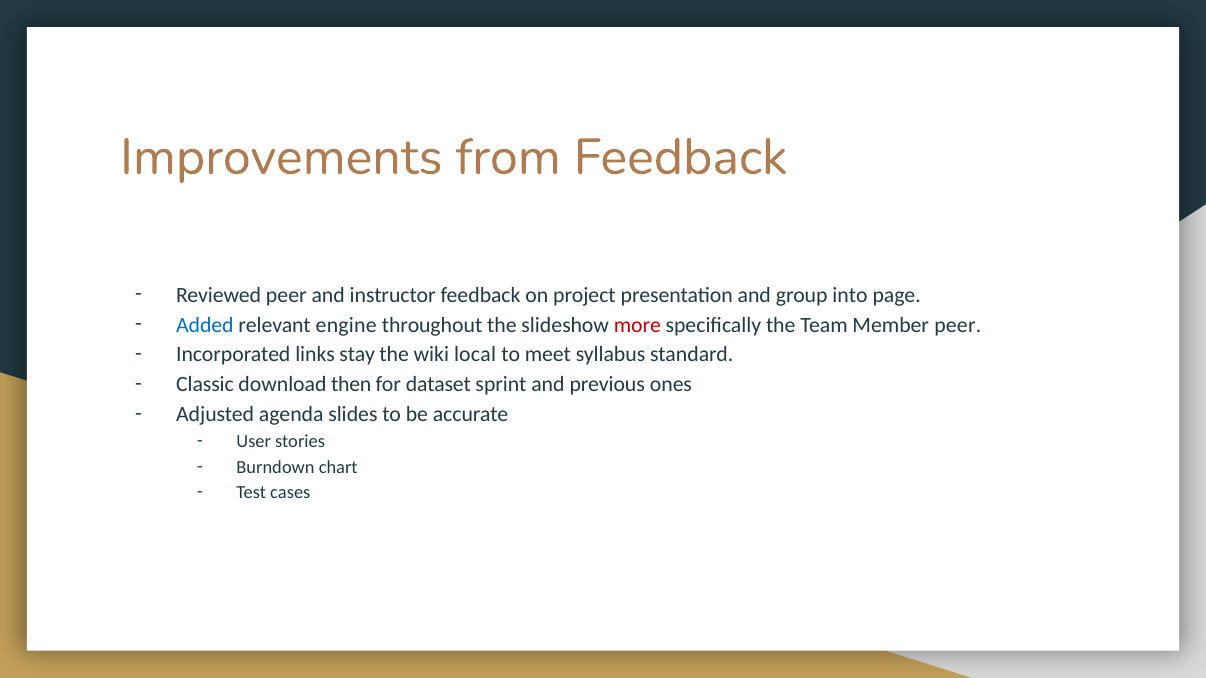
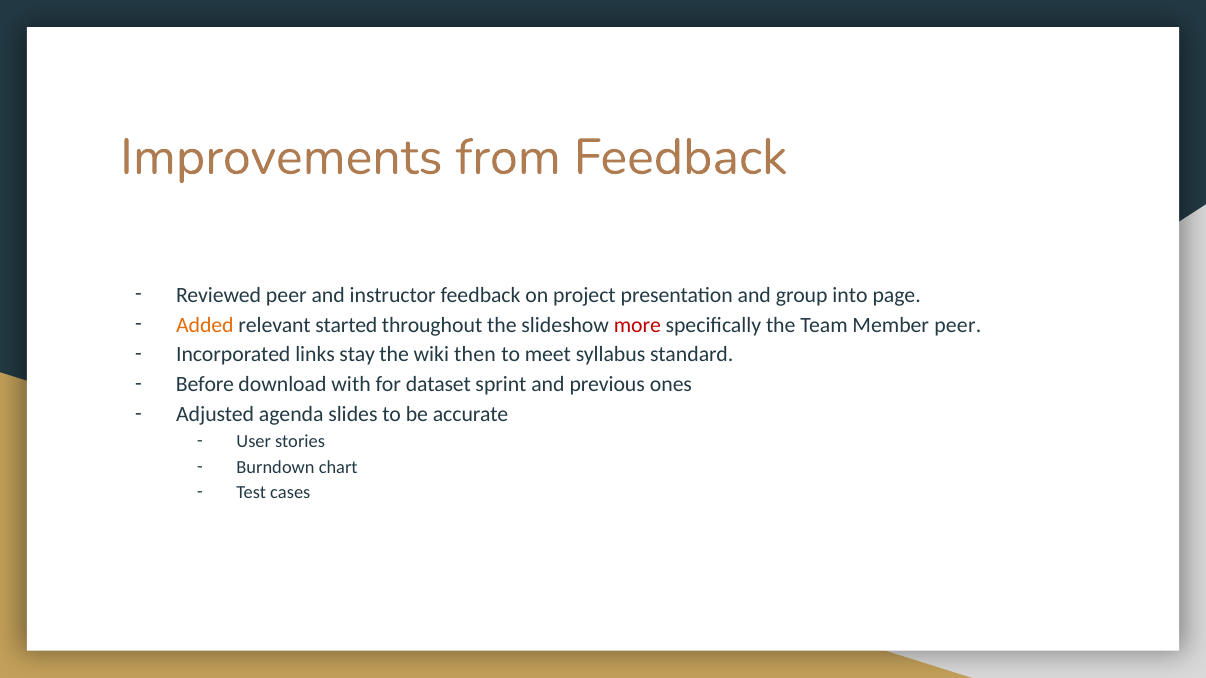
Added colour: blue -> orange (205, 325)
engine: engine -> started (346, 325)
local: local -> then (475, 355)
Classic: Classic -> Before (205, 385)
then: then -> with (351, 385)
